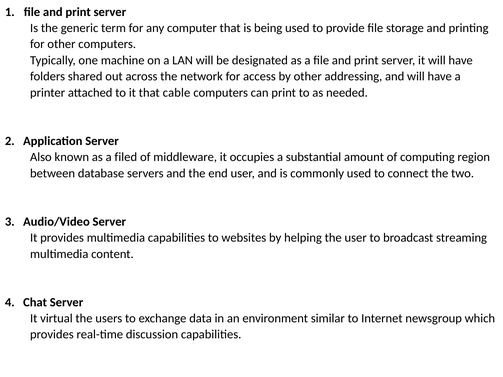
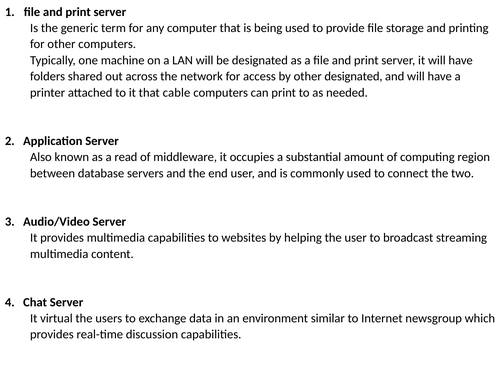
other addressing: addressing -> designated (353, 76)
filed: filed -> read (126, 157)
